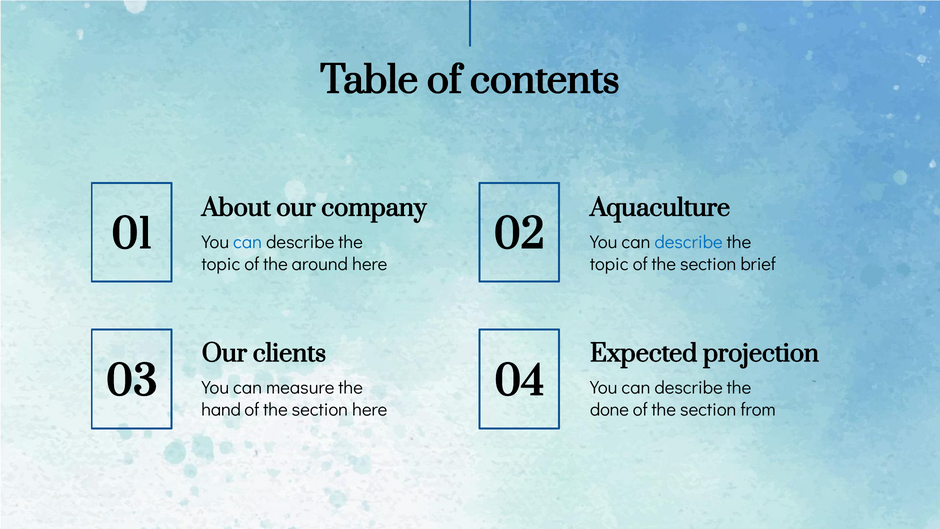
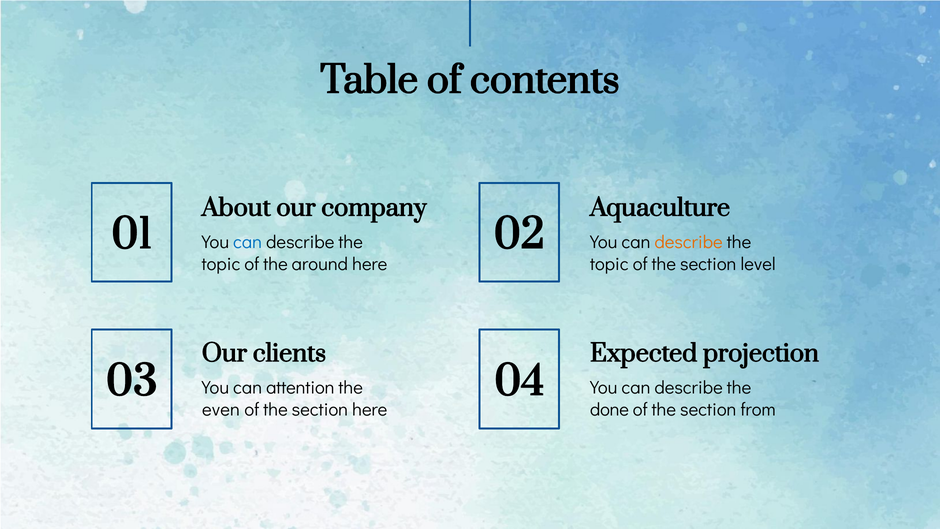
describe colour: blue -> orange (689, 242)
brief: brief -> level (758, 264)
measure: measure -> attention (300, 388)
hand: hand -> even (221, 410)
